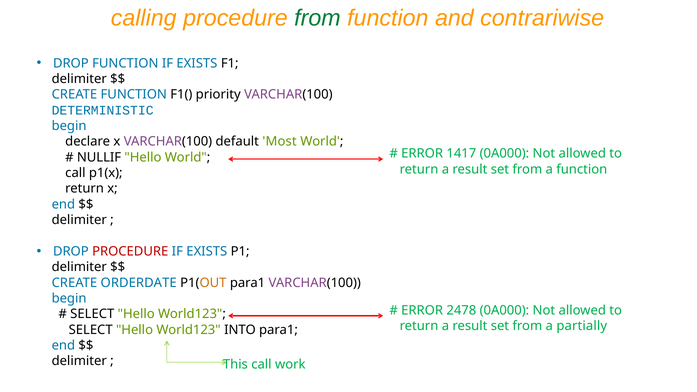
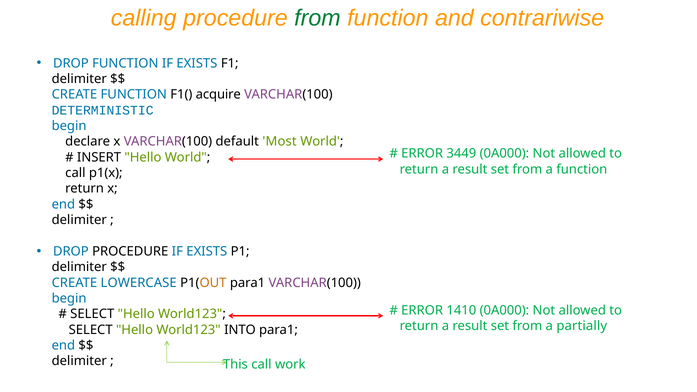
priority: priority -> acquire (218, 95)
1417: 1417 -> 3449 (461, 154)
NULLIF: NULLIF -> INSERT (99, 157)
PROCEDURE colour: red -> black (130, 251)
ORDERDATE: ORDERDATE -> LOWERCASE (139, 283)
2478: 2478 -> 1410 (461, 310)
